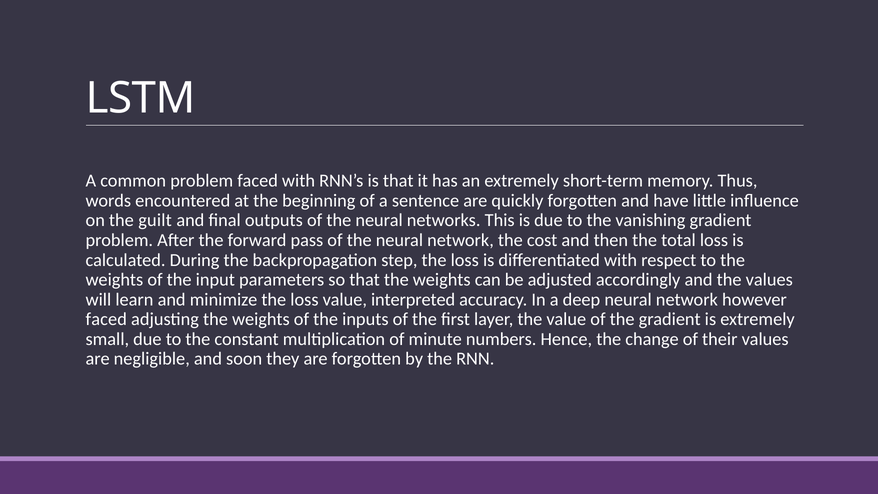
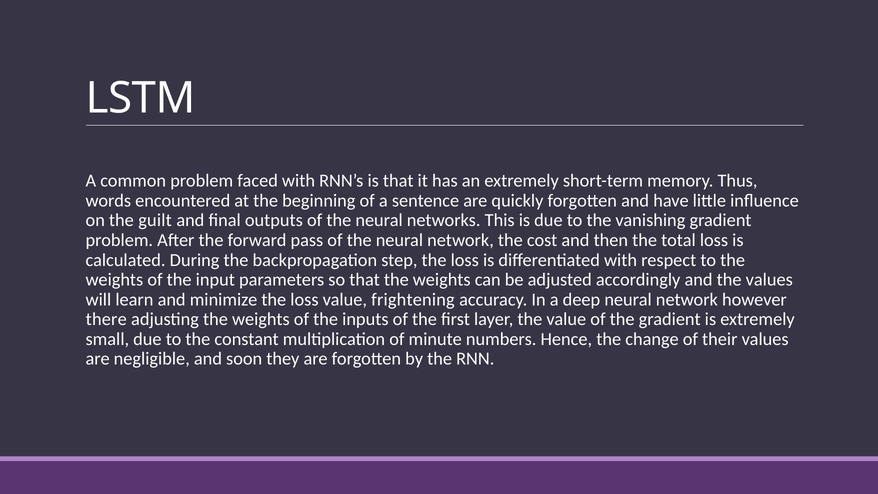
interpreted: interpreted -> frightening (413, 299)
faced: faced -> there (106, 319)
